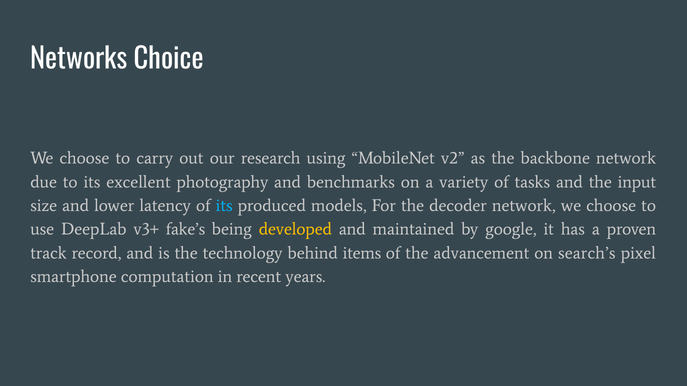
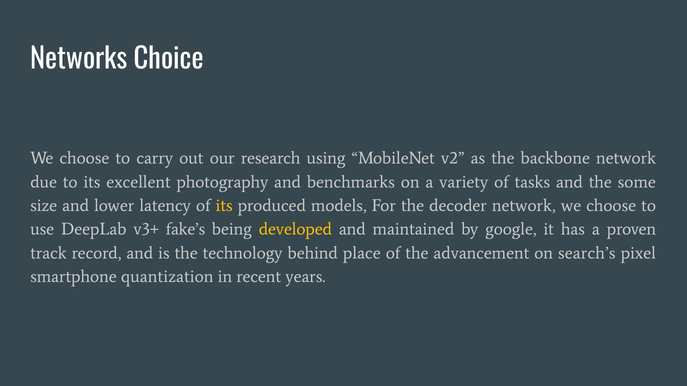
input: input -> some (637, 182)
its colour: light blue -> yellow (224, 206)
items: items -> place (362, 253)
computation: computation -> quantization (167, 277)
